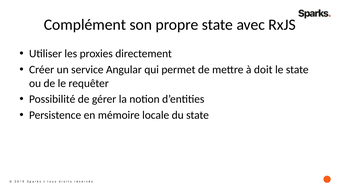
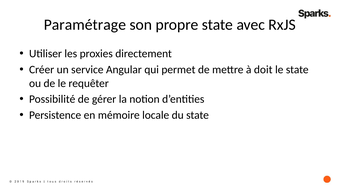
Complément: Complément -> Paramétrage (85, 25)
